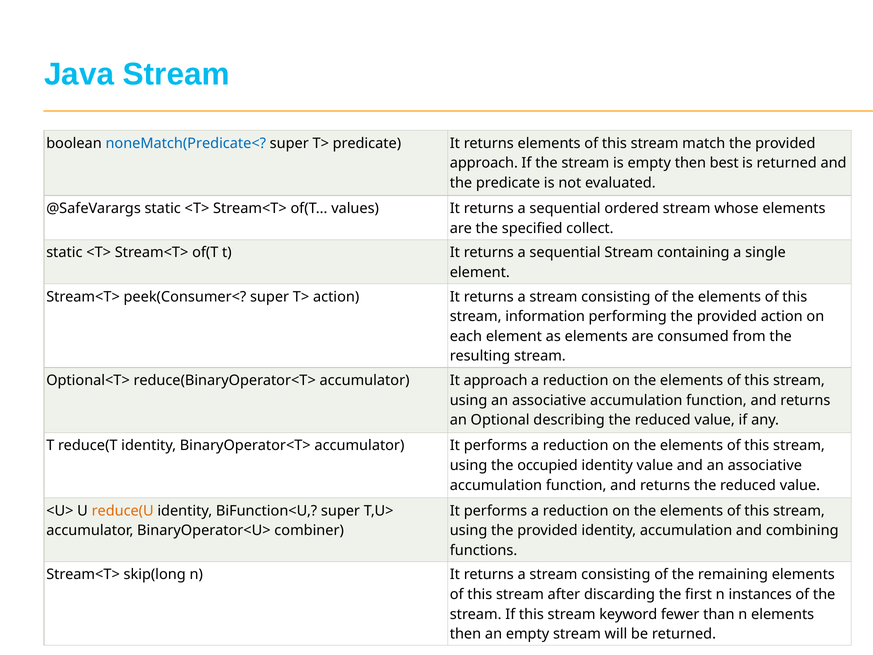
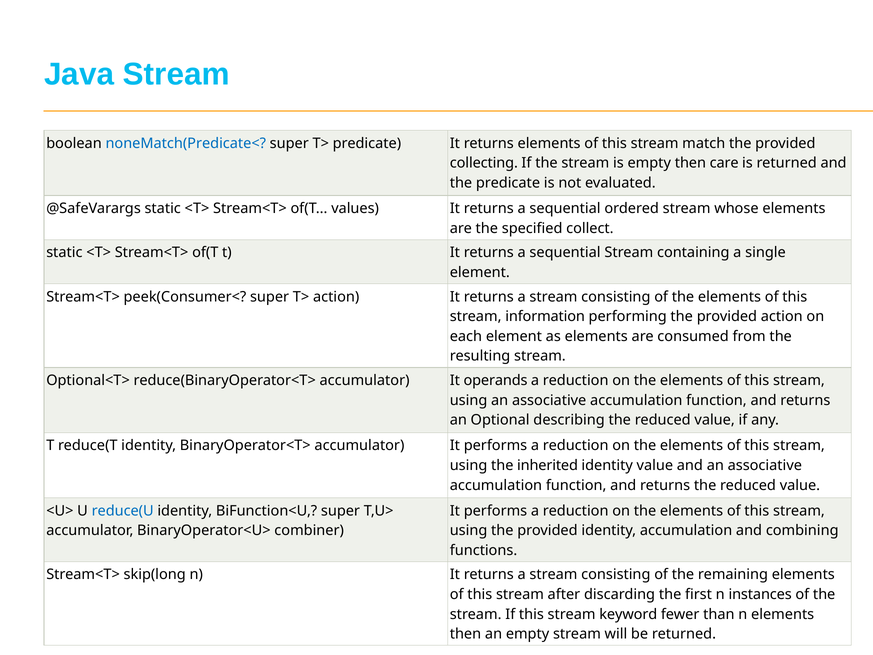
approach: approach -> collecting (484, 163)
best: best -> care (724, 163)
It approach: approach -> operands (496, 380)
occupied: occupied -> inherited (548, 465)
reduce(U colour: orange -> blue (123, 511)
